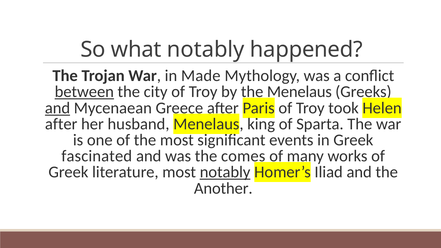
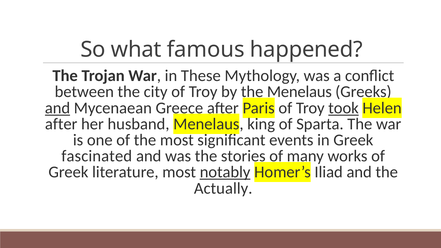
what notably: notably -> famous (206, 49)
Made: Made -> These (201, 76)
between underline: present -> none (84, 92)
took underline: none -> present (344, 108)
comes: comes -> stories (243, 156)
Another: Another -> Actually (223, 188)
